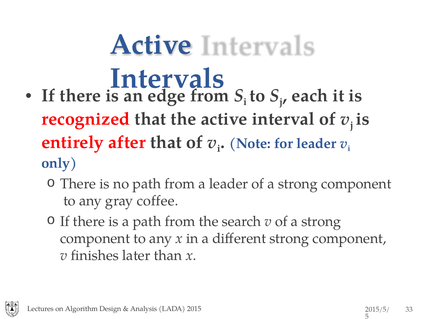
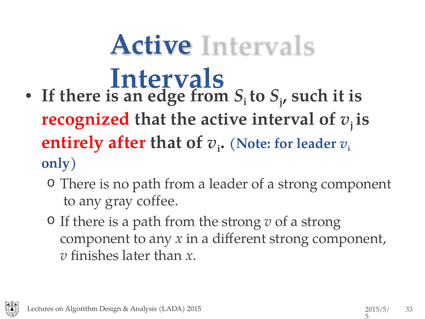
each: each -> such (310, 96)
the search: search -> strong (242, 221)
